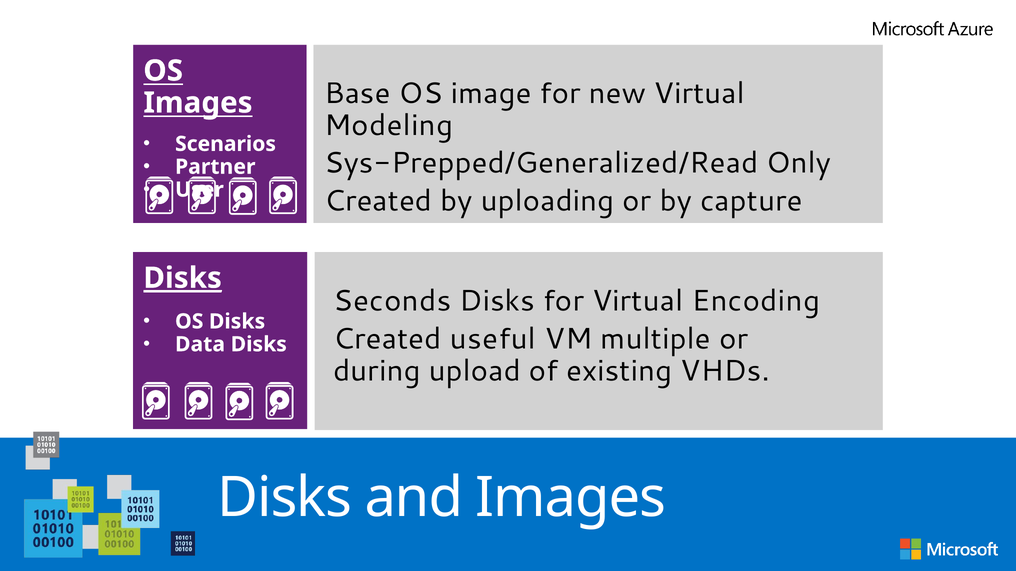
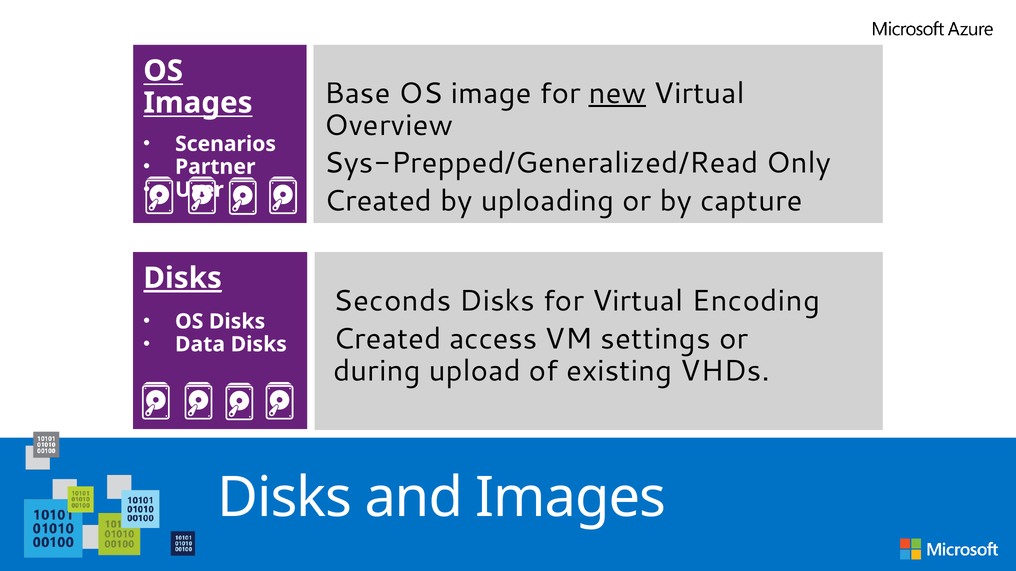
new underline: none -> present (617, 93)
Modeling: Modeling -> Overview (389, 125)
useful: useful -> access (493, 339)
multiple: multiple -> settings (656, 339)
